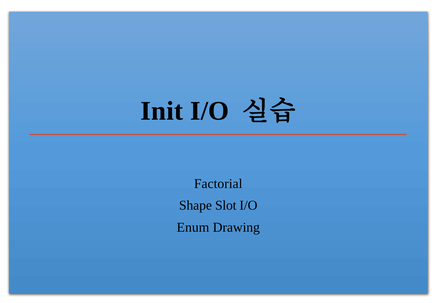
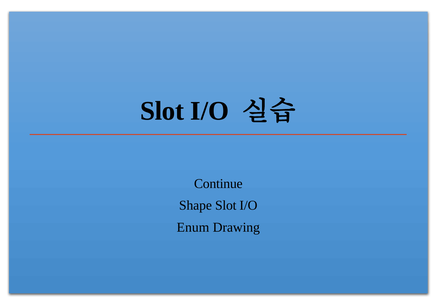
Init: Init -> Slot (162, 111)
Factorial: Factorial -> Continue (218, 183)
